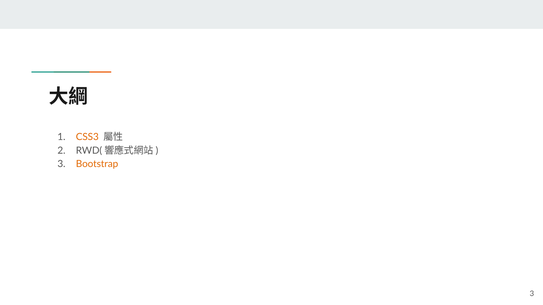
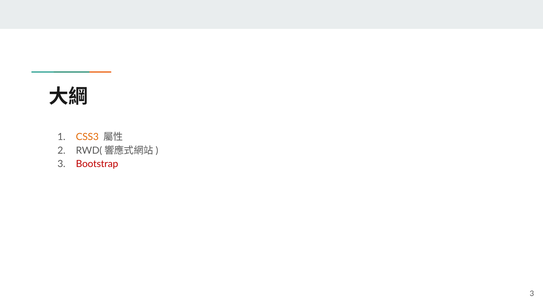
Bootstrap colour: orange -> red (97, 164)
